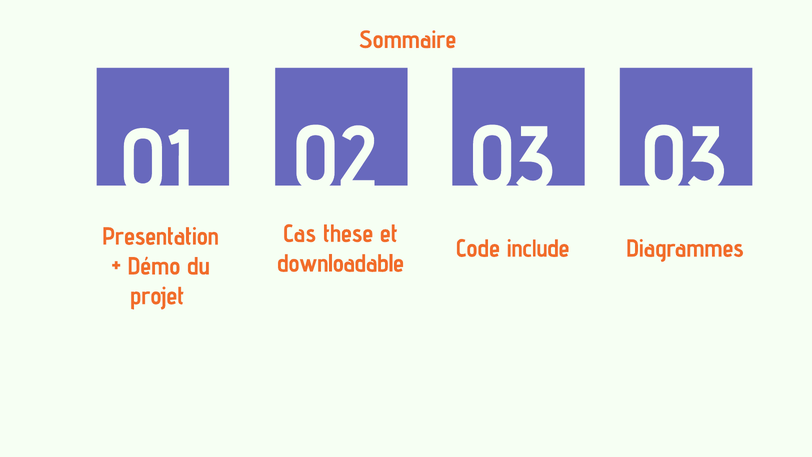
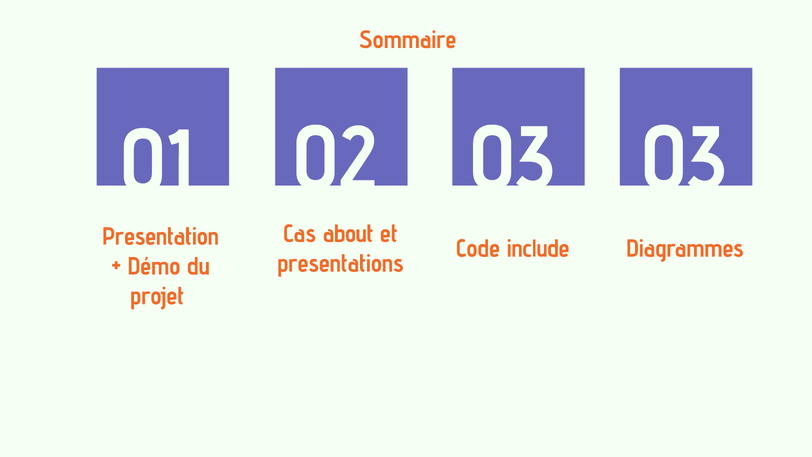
these: these -> about (348, 234)
downloadable: downloadable -> presentations (340, 263)
